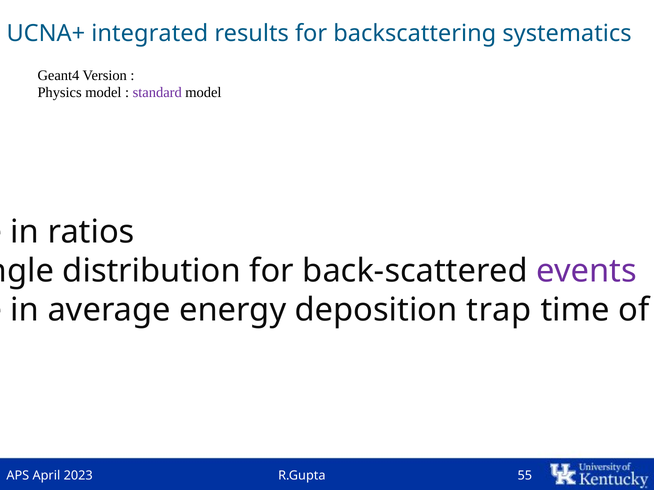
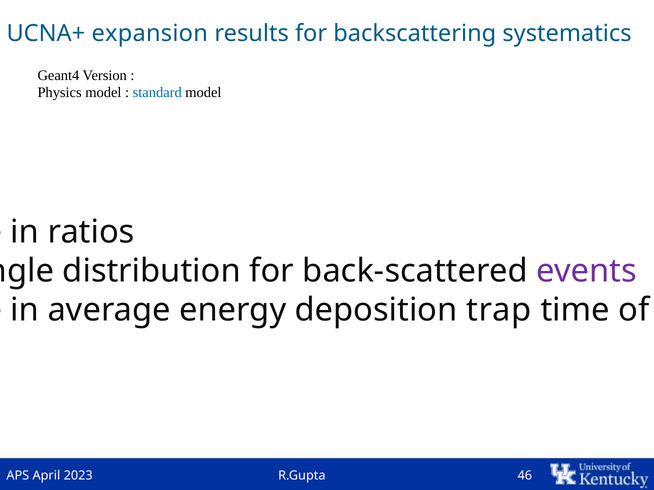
integrated: integrated -> expansion (150, 33)
standard colour: purple -> blue (157, 93)
55: 55 -> 46 (525, 476)
